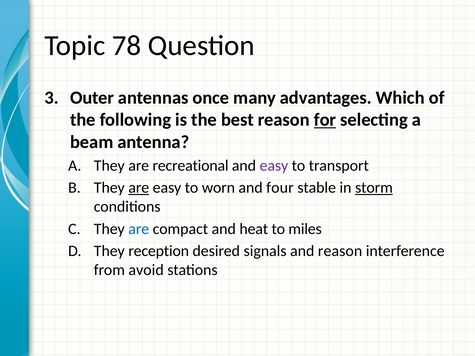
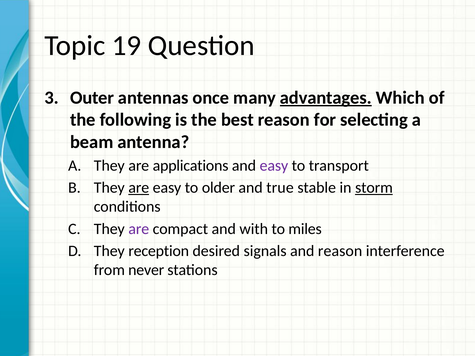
78: 78 -> 19 (127, 46)
advantages underline: none -> present (326, 98)
for underline: present -> none (325, 120)
recreational: recreational -> applications (191, 166)
worn: worn -> older (218, 188)
four: four -> true (280, 188)
are colour: blue -> purple (139, 229)
heat: heat -> with (254, 229)
avoid: avoid -> never (146, 270)
